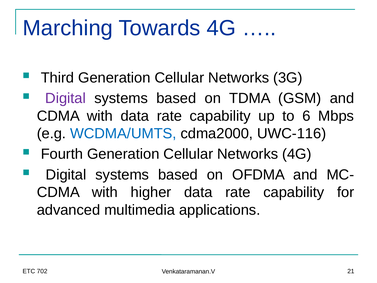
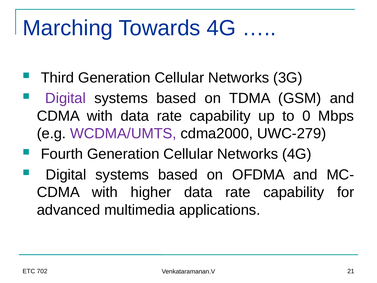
6: 6 -> 0 (306, 116)
WCDMA/UMTS colour: blue -> purple (123, 133)
UWC-116: UWC-116 -> UWC-279 (292, 133)
